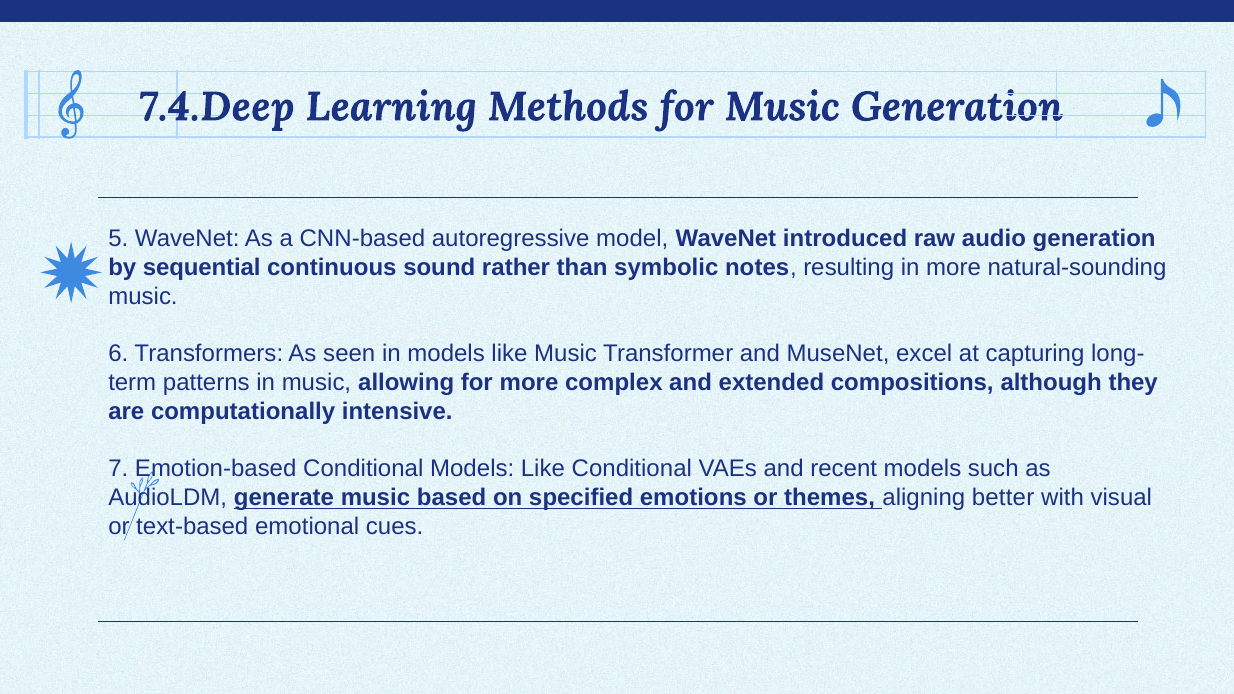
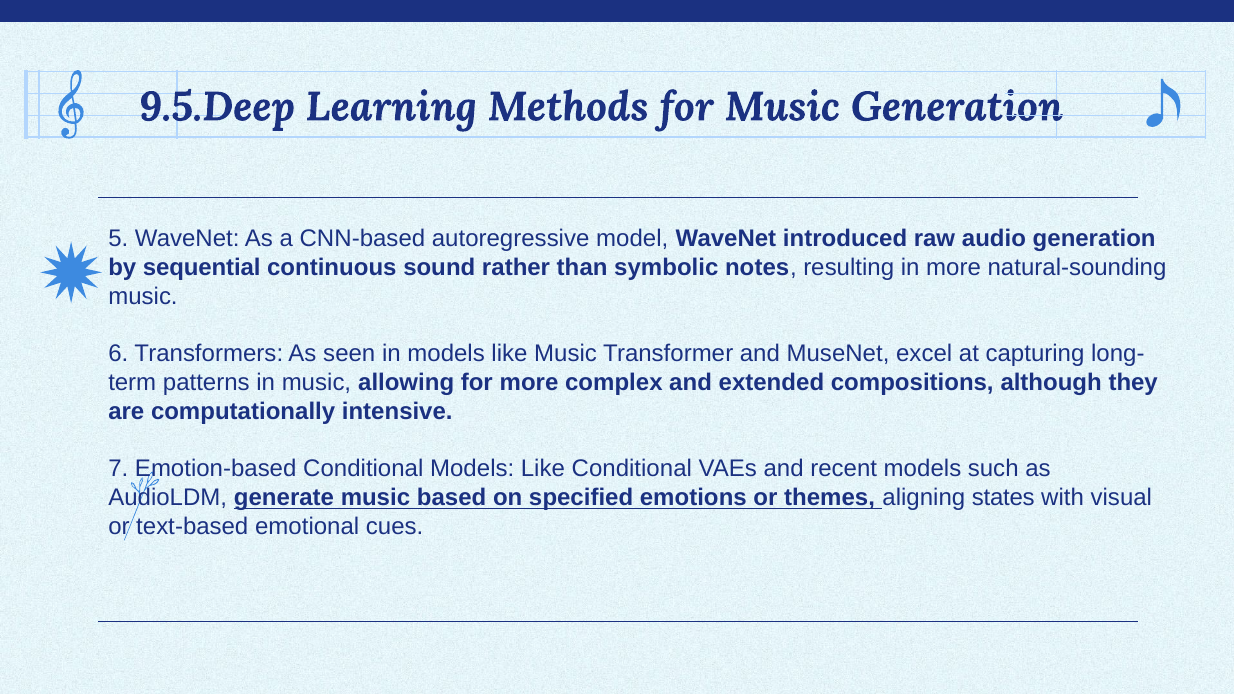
7.4.Deep: 7.4.Deep -> 9.5.Deep (217, 107)
better: better -> states (1003, 498)
